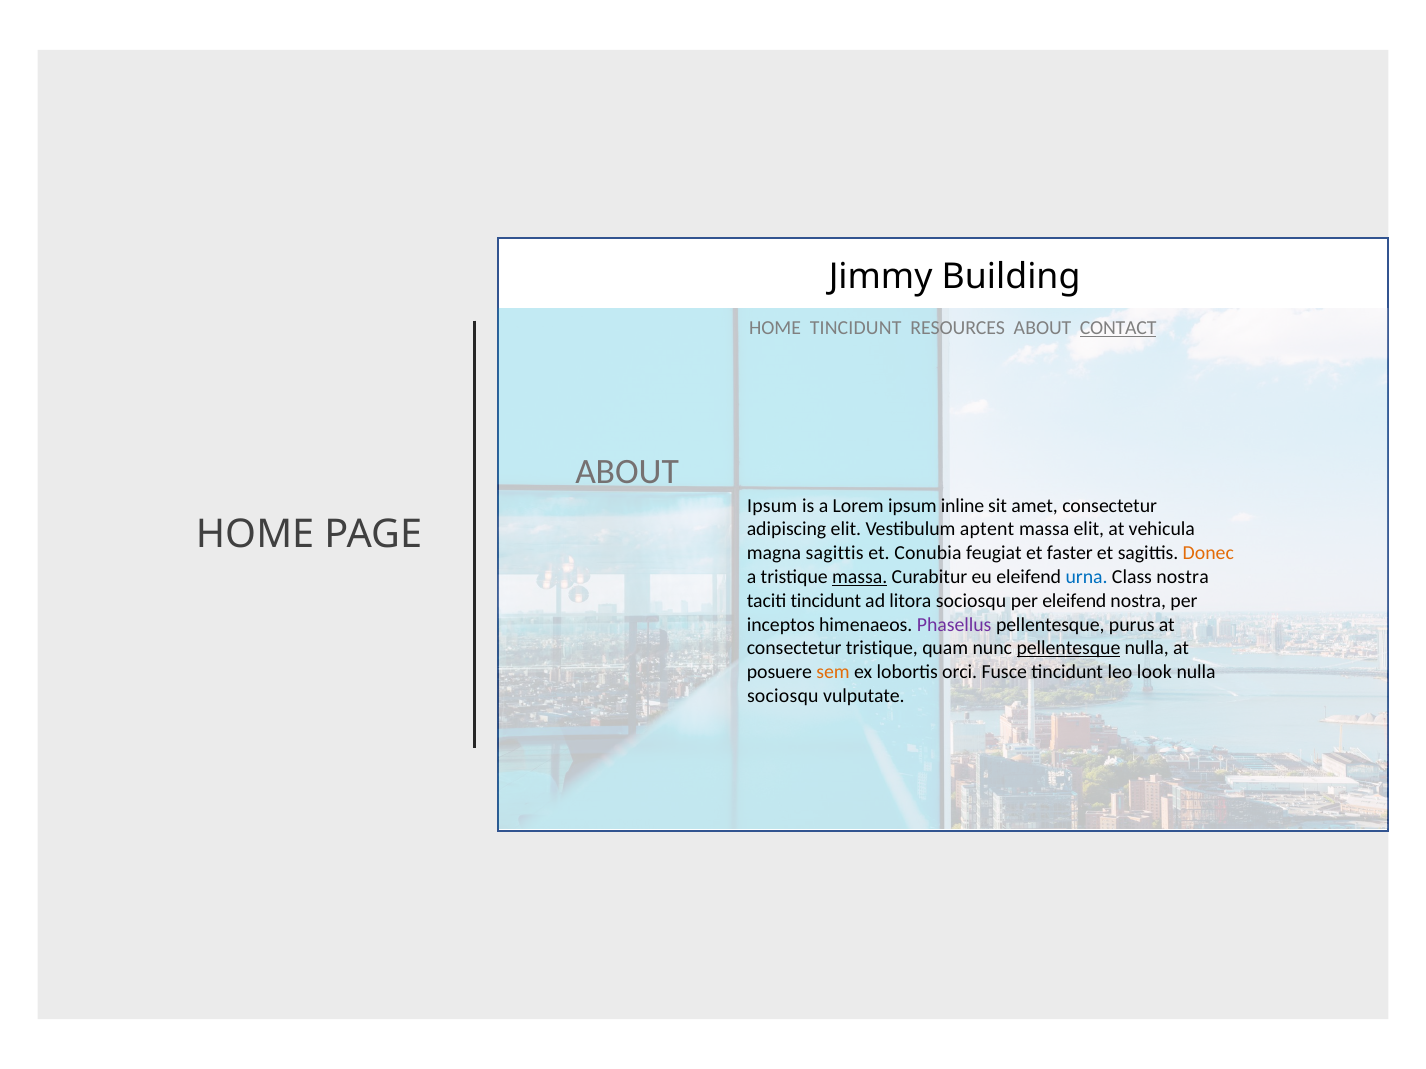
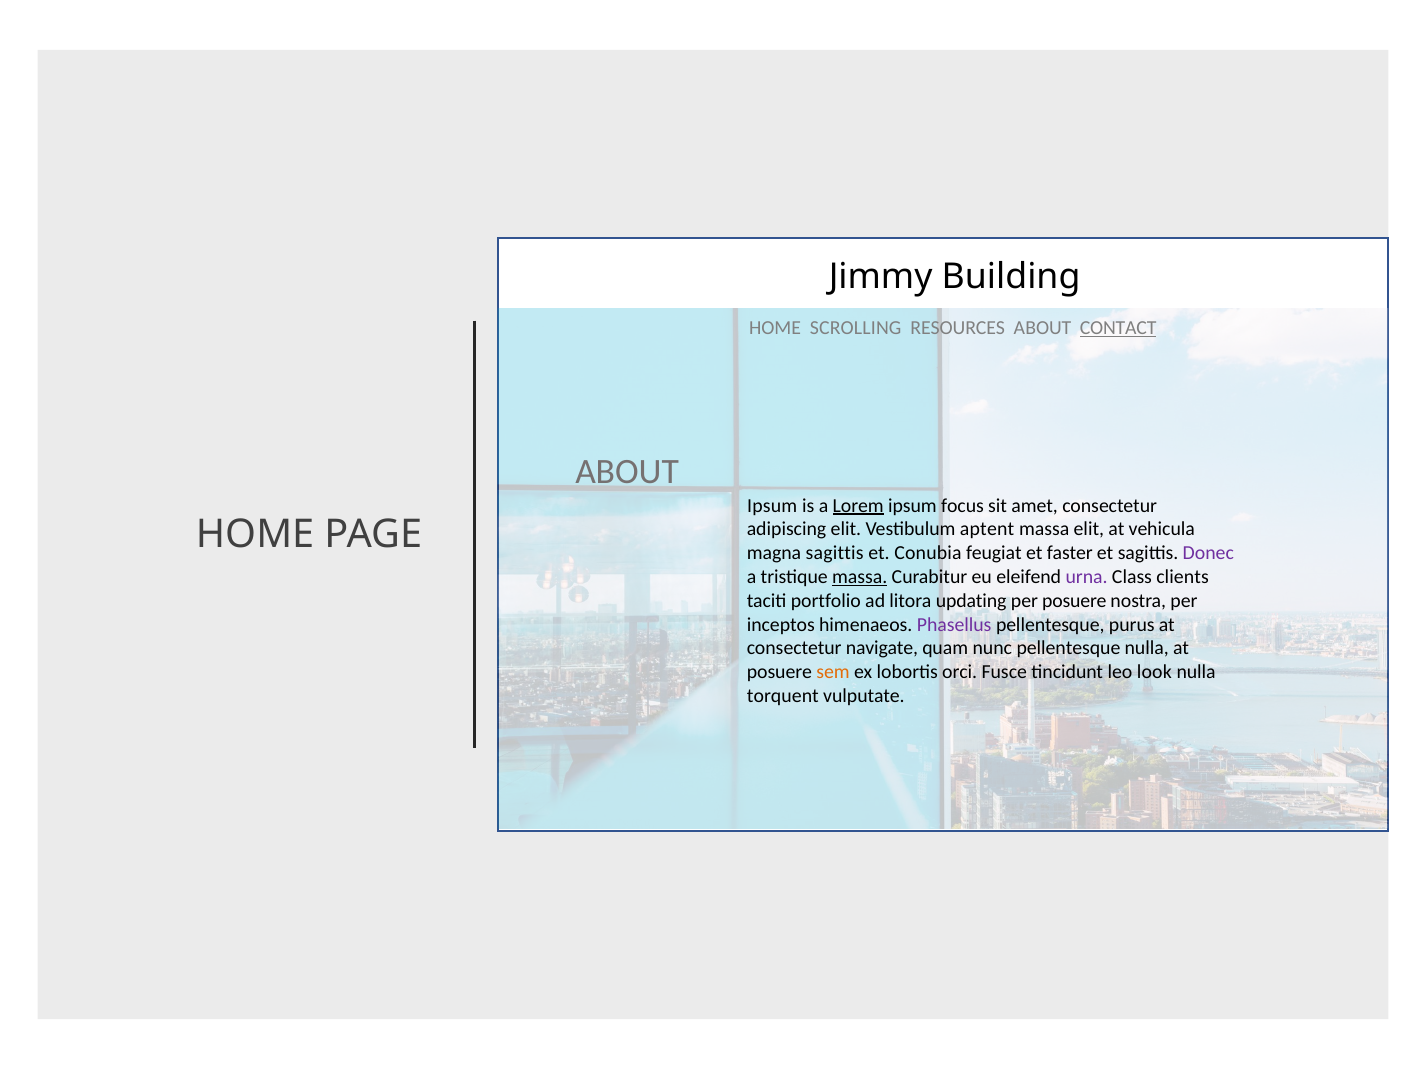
HOME TINCIDUNT: TINCIDUNT -> SCROLLING (856, 328)
Lorem underline: none -> present (858, 506)
inline: inline -> focus (962, 506)
Donec colour: orange -> purple (1208, 553)
urna colour: blue -> purple (1087, 577)
Class nostra: nostra -> clients (1183, 577)
taciti tincidunt: tincidunt -> portfolio (826, 601)
litora sociosqu: sociosqu -> updating (971, 601)
per eleifend: eleifend -> posuere (1074, 601)
consectetur tristique: tristique -> navigate (882, 649)
pellentesque underline: present -> none (1068, 649)
sociosqu: sociosqu -> torquent (783, 696)
